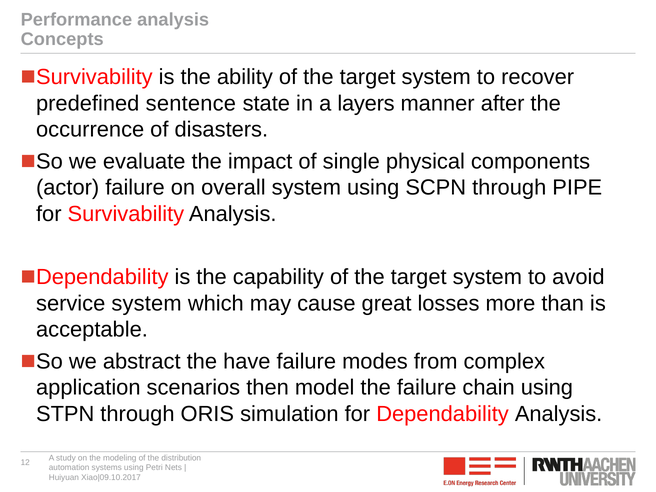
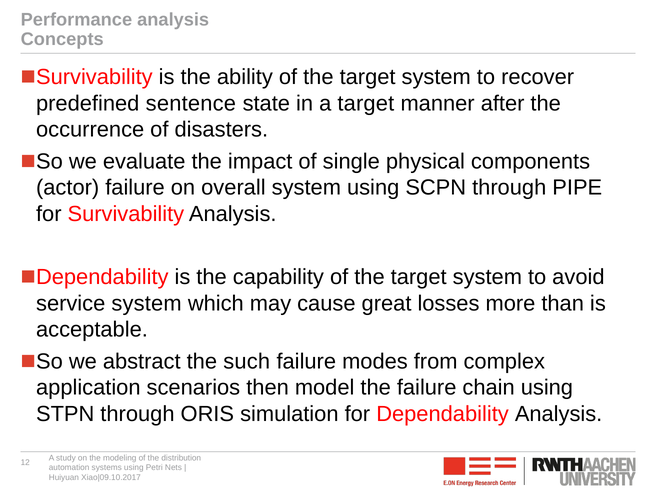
a layers: layers -> target (366, 103)
have: have -> such (247, 361)
